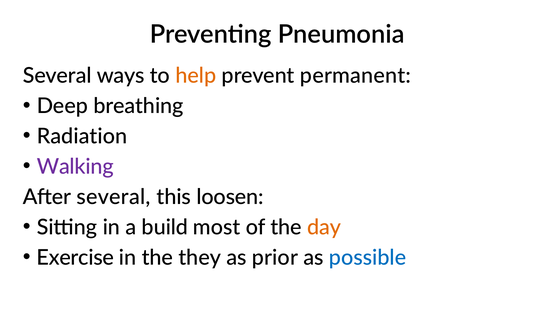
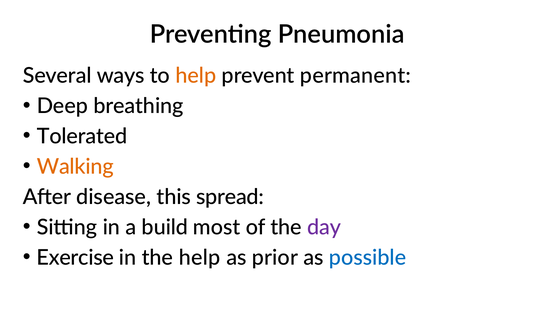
Radiation: Radiation -> Tolerated (82, 136)
Walking colour: purple -> orange (75, 167)
After several: several -> disease (114, 197)
loosen: loosen -> spread (230, 197)
day colour: orange -> purple (324, 227)
the they: they -> help (200, 257)
